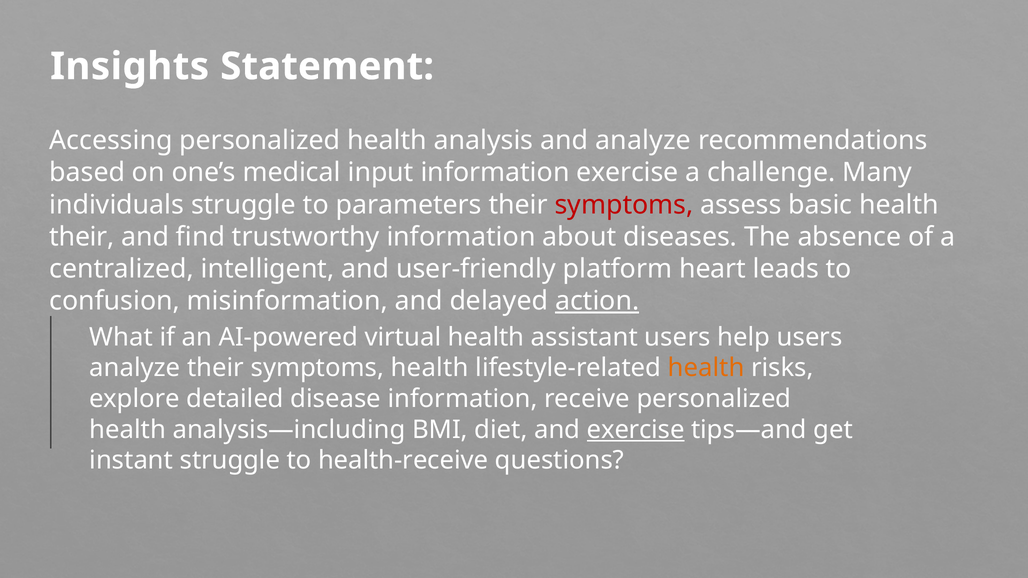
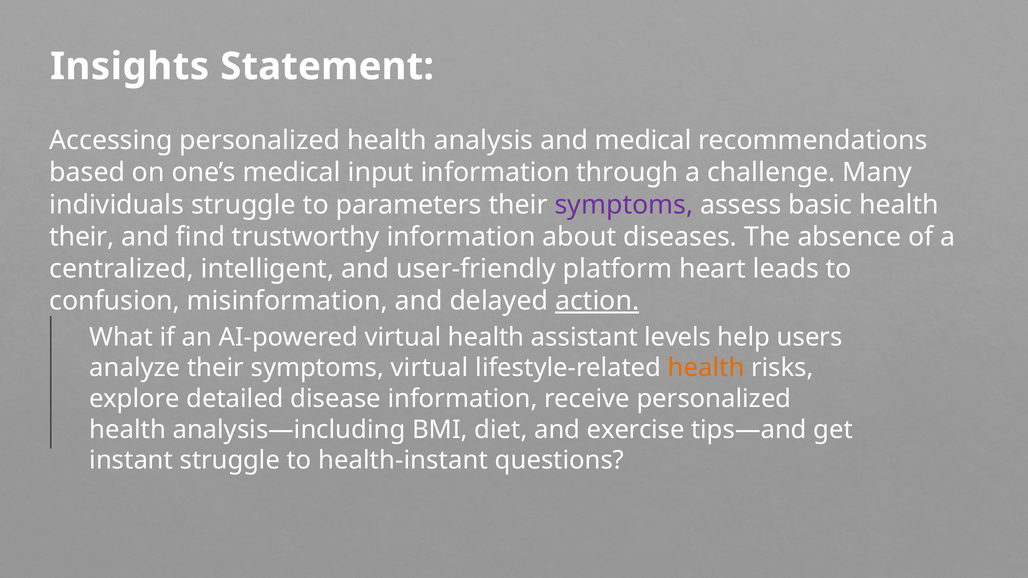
and analyze: analyze -> medical (643, 141)
information exercise: exercise -> through (627, 173)
symptoms colour: red -> purple (624, 205)
assistant users: users -> levels (678, 337)
symptoms health: health -> virtual (430, 368)
exercise underline: present -> none (636, 430)
health-receive: health-receive -> health-instant (403, 461)
